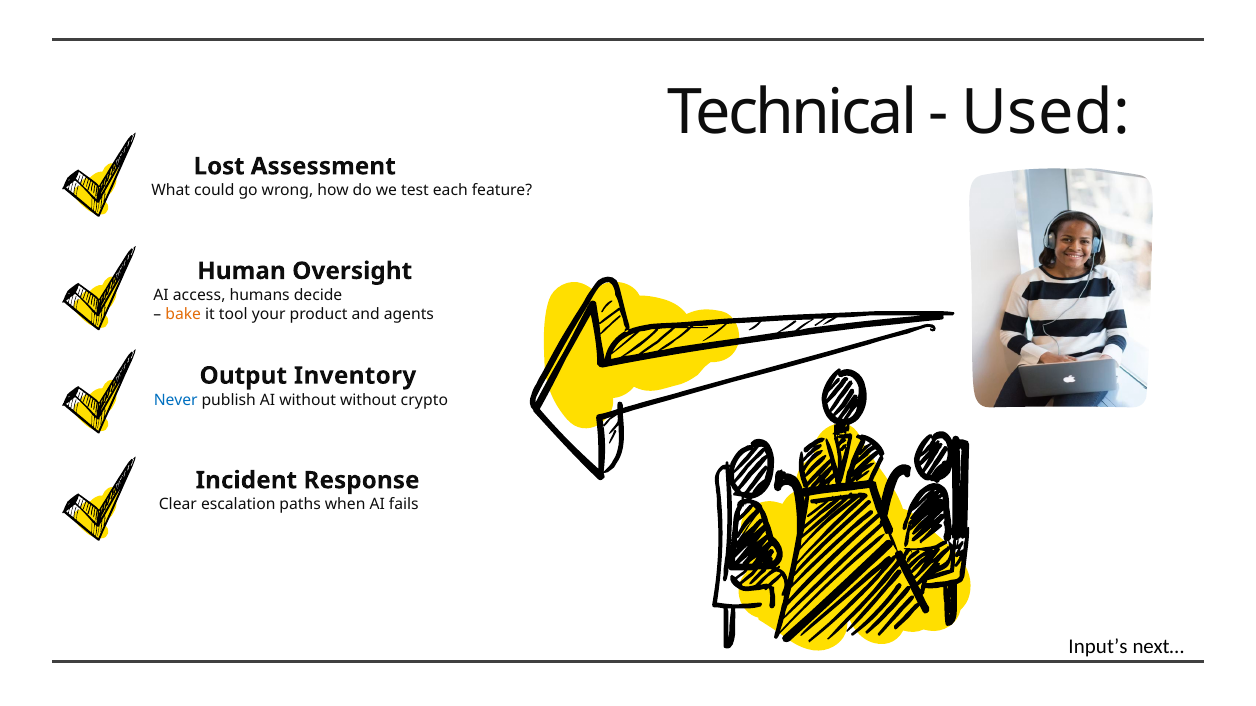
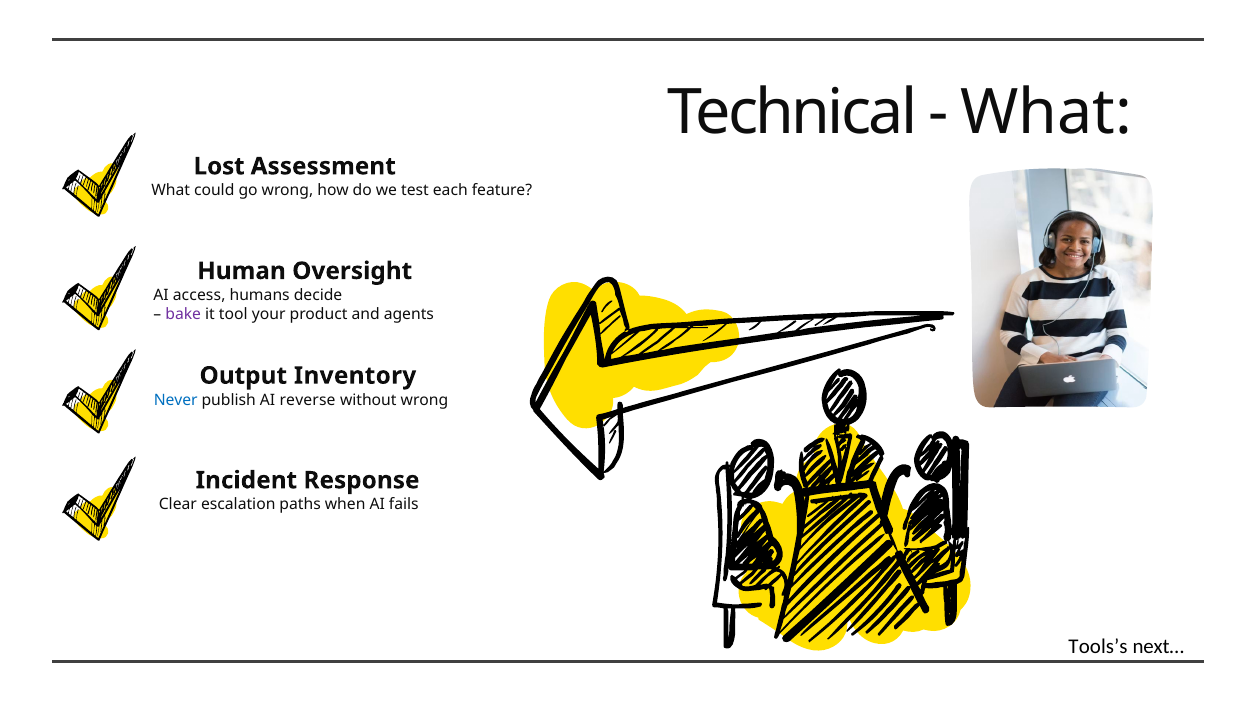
Used: Used -> What (1046, 113)
bake colour: orange -> purple (183, 314)
AI without: without -> reverse (308, 400)
without crypto: crypto -> wrong (424, 400)
Input’s: Input’s -> Tools’s (1098, 647)
